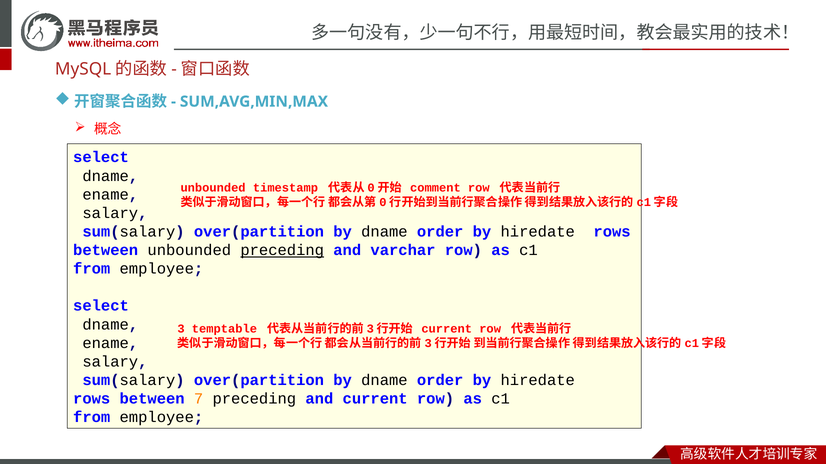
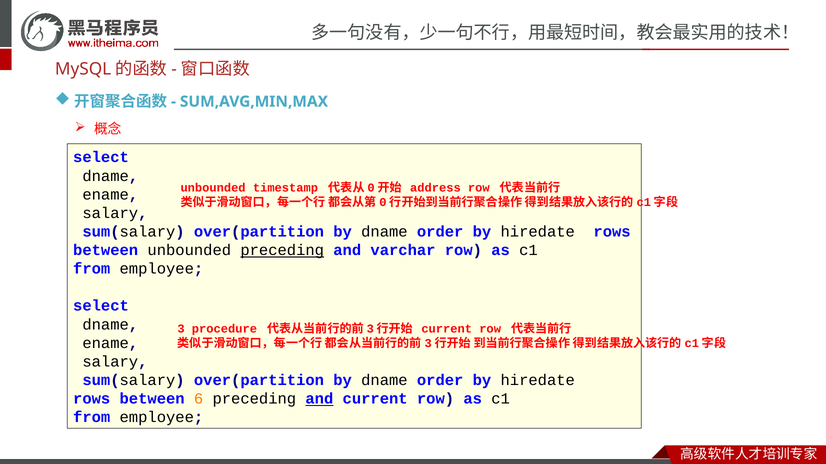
comment: comment -> address (435, 188)
temptable: temptable -> procedure (224, 329)
7: 7 -> 6 (199, 399)
and underline: none -> present (319, 399)
